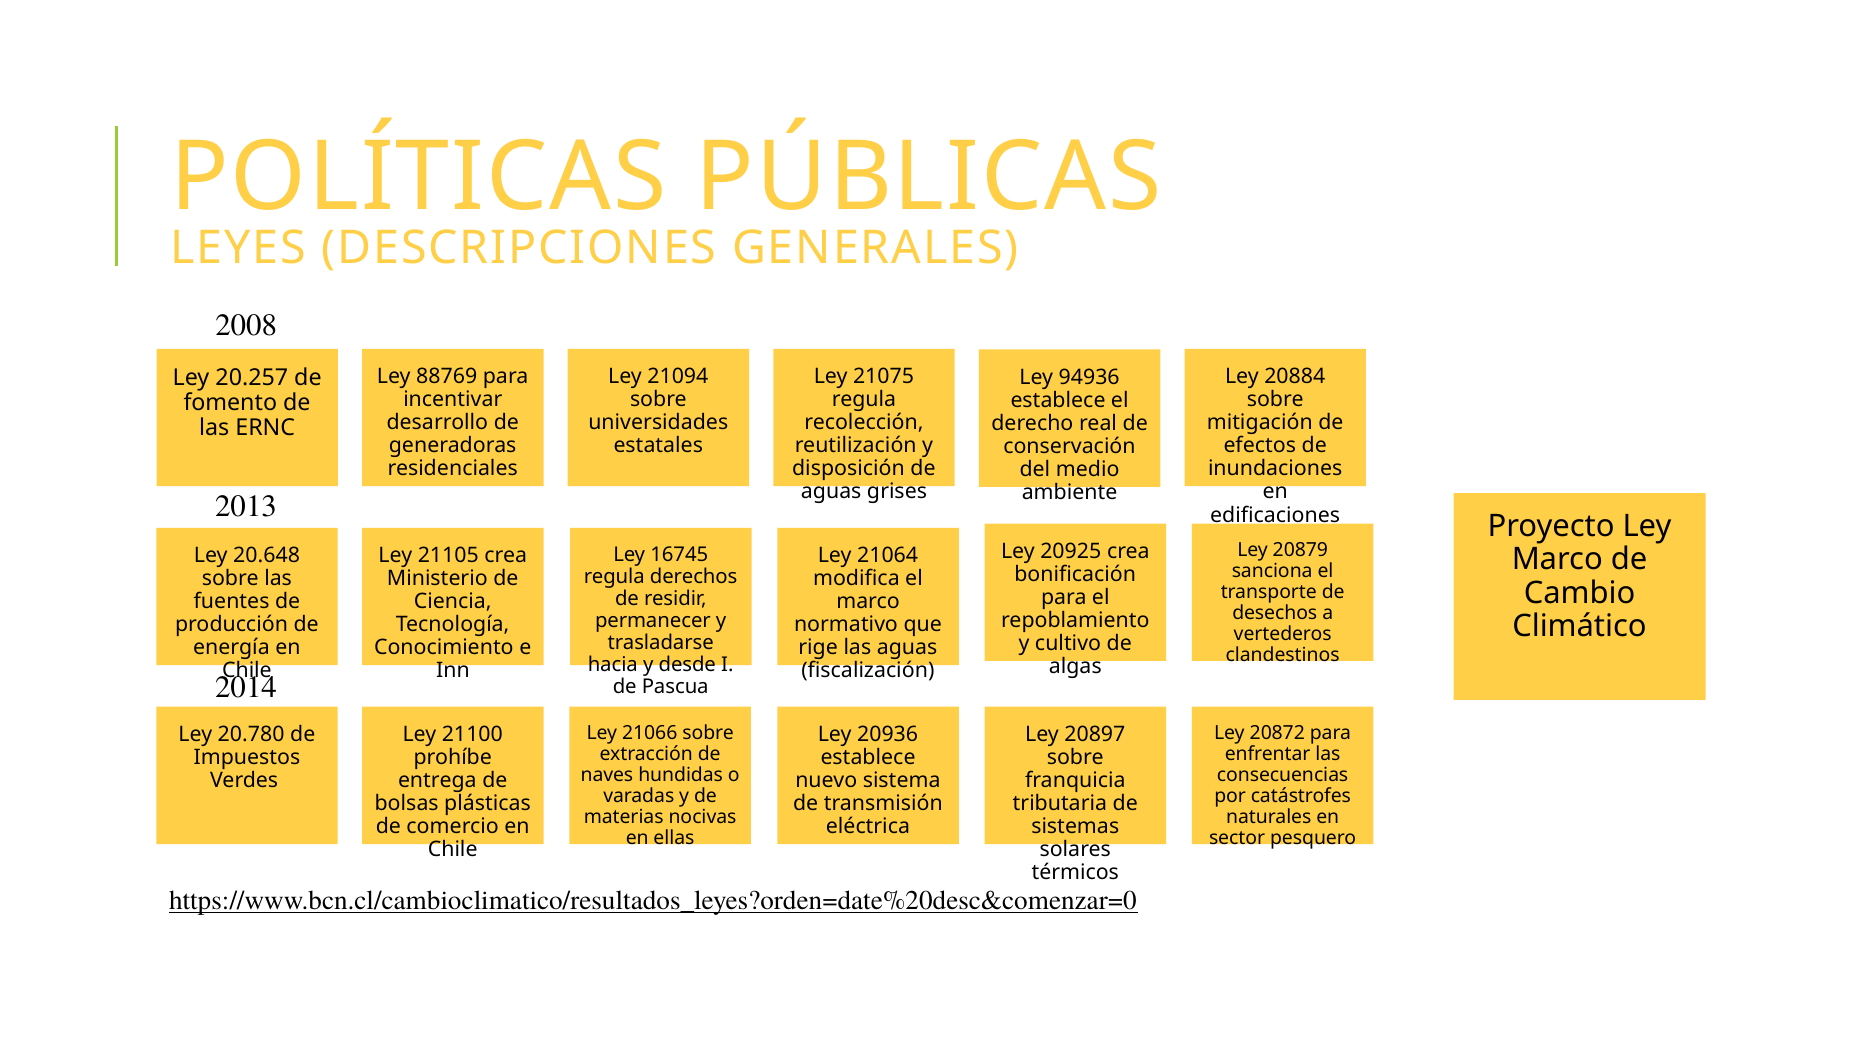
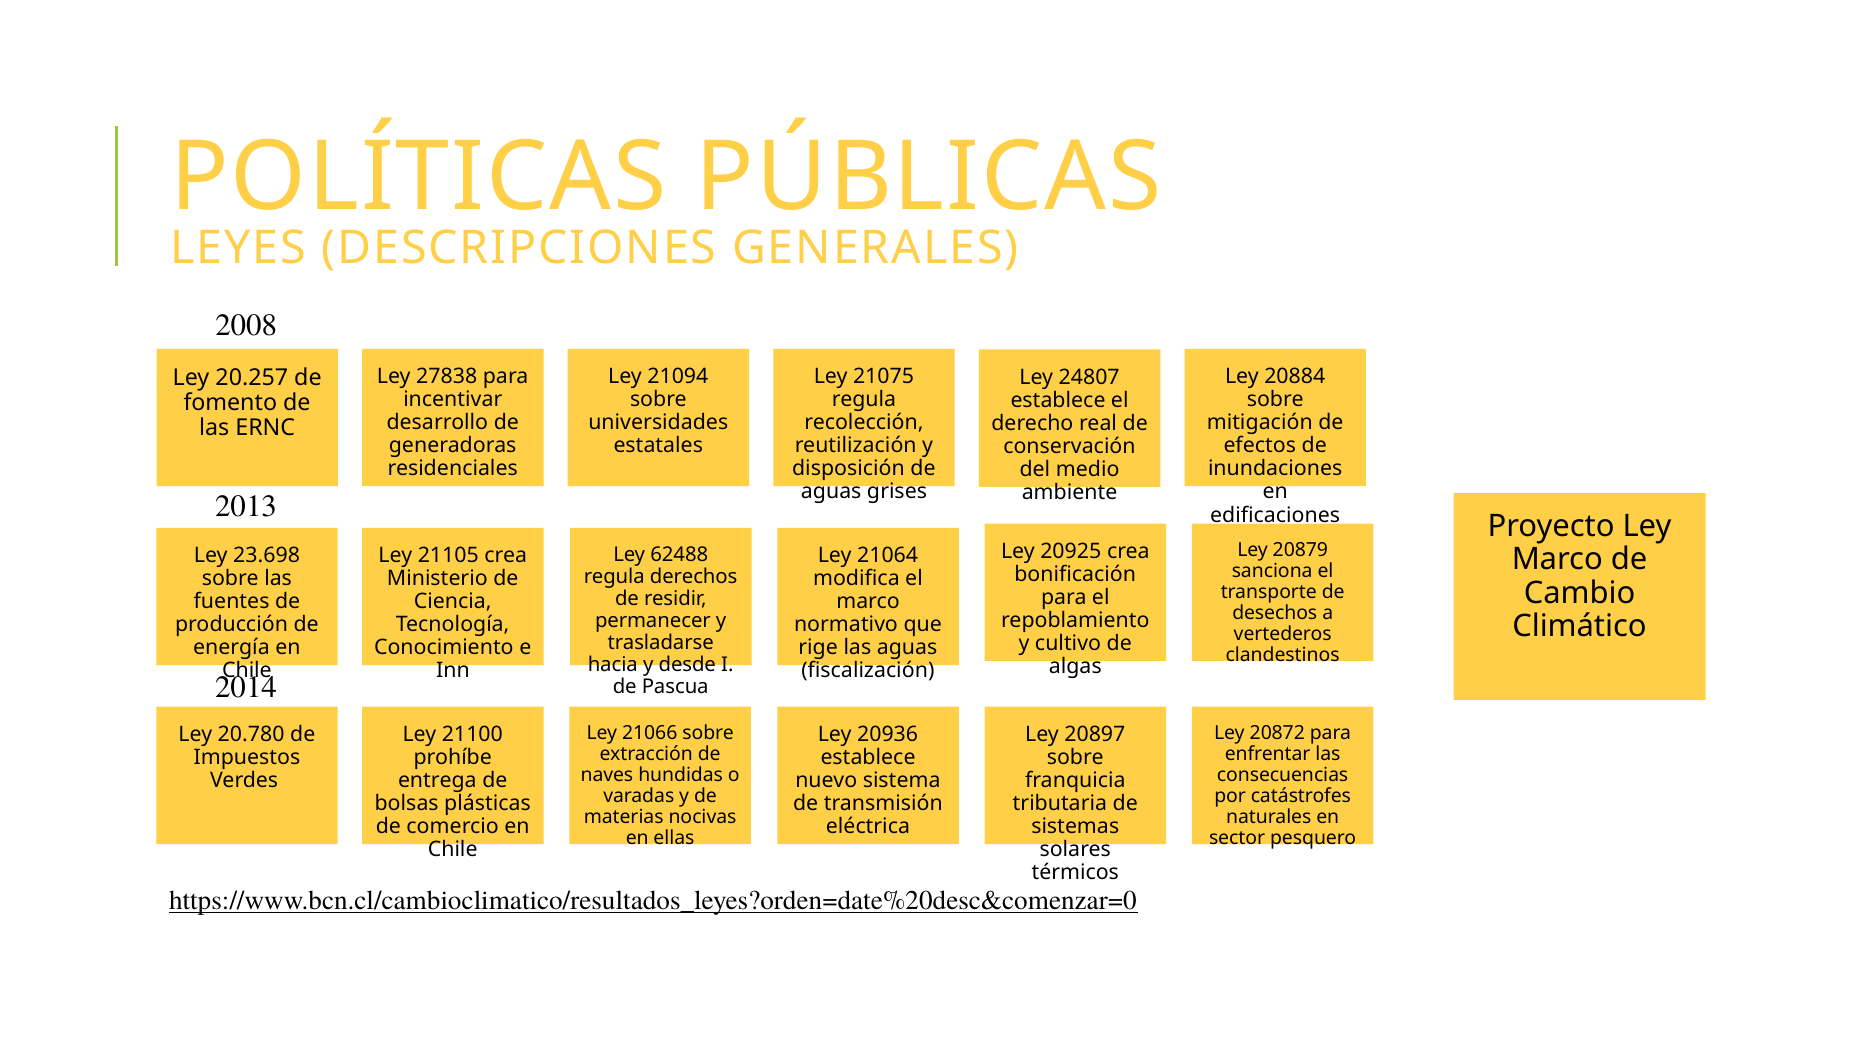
88769: 88769 -> 27838 (447, 377)
94936: 94936 -> 24807 (1089, 377)
16745: 16745 -> 62488 (679, 555)
20.648: 20.648 -> 23.698 (267, 556)
